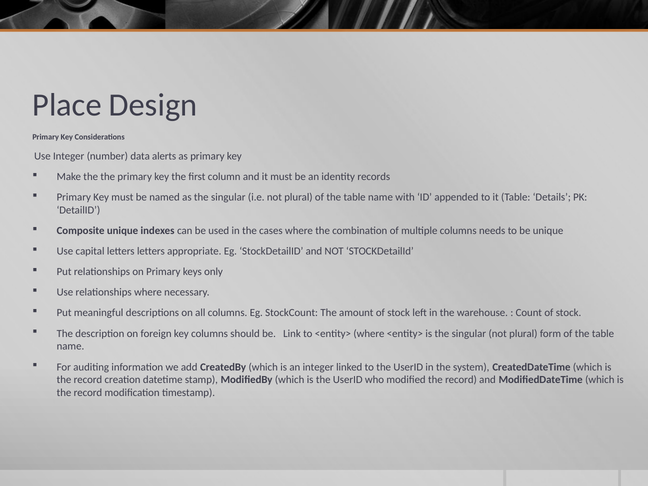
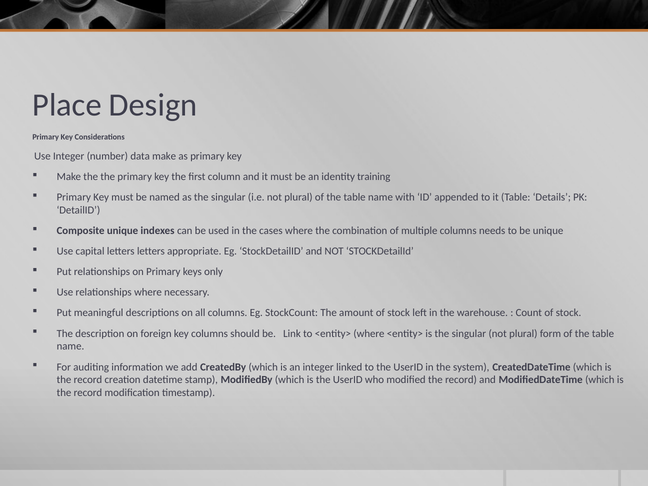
data alerts: alerts -> make (164, 156)
records: records -> training (374, 177)
